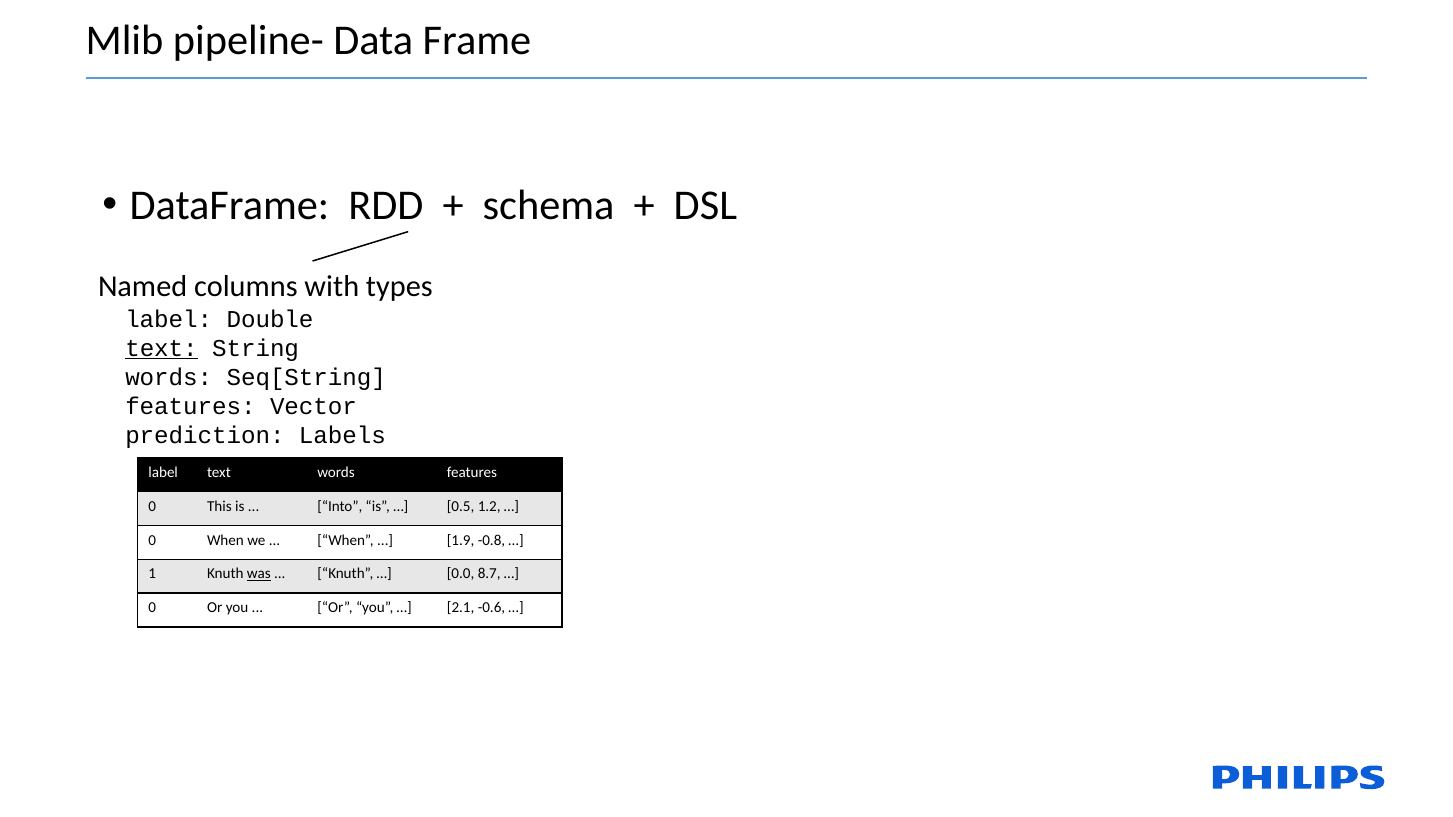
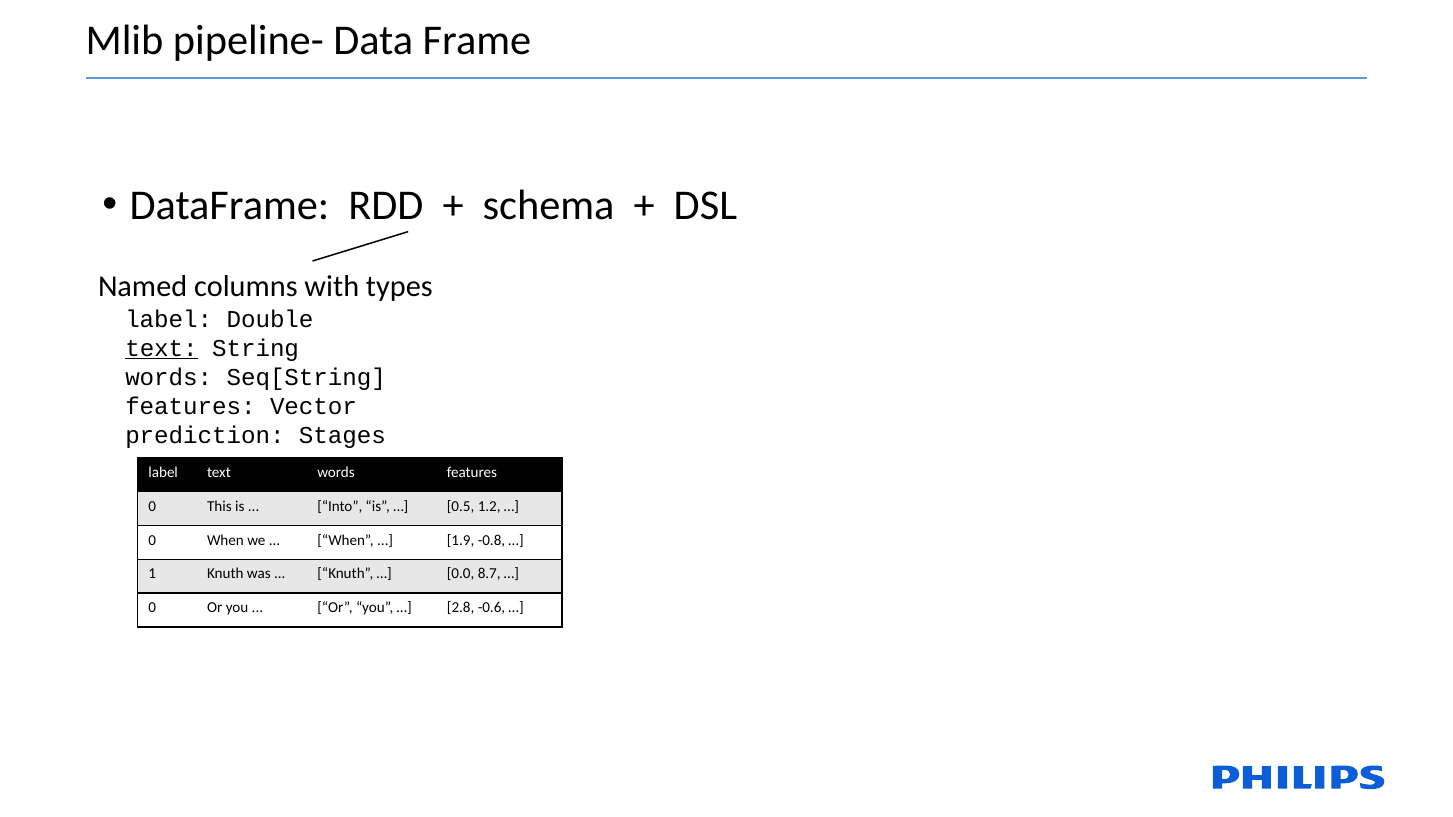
Labels: Labels -> Stages (342, 435)
was underline: present -> none (259, 574)
2.1: 2.1 -> 2.8 (461, 608)
